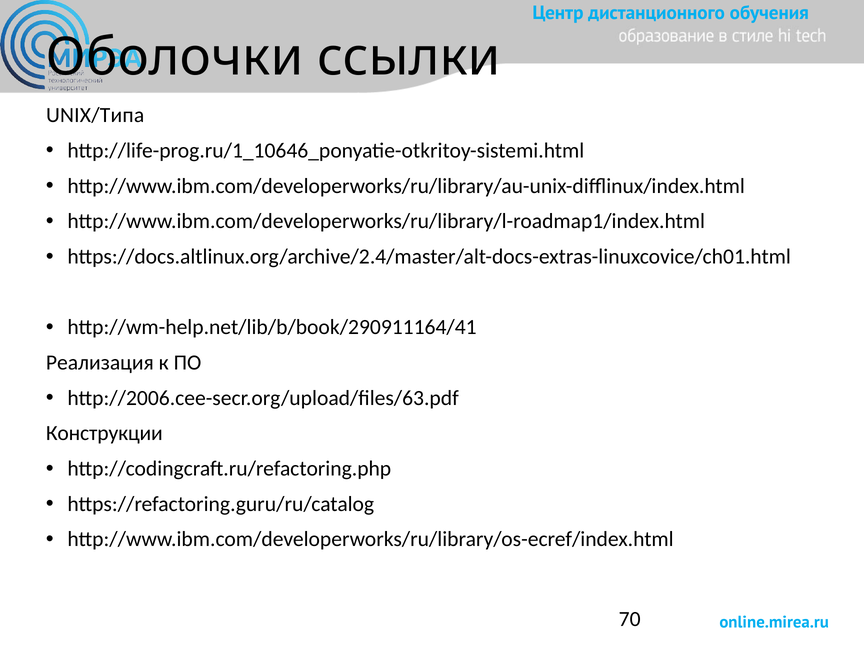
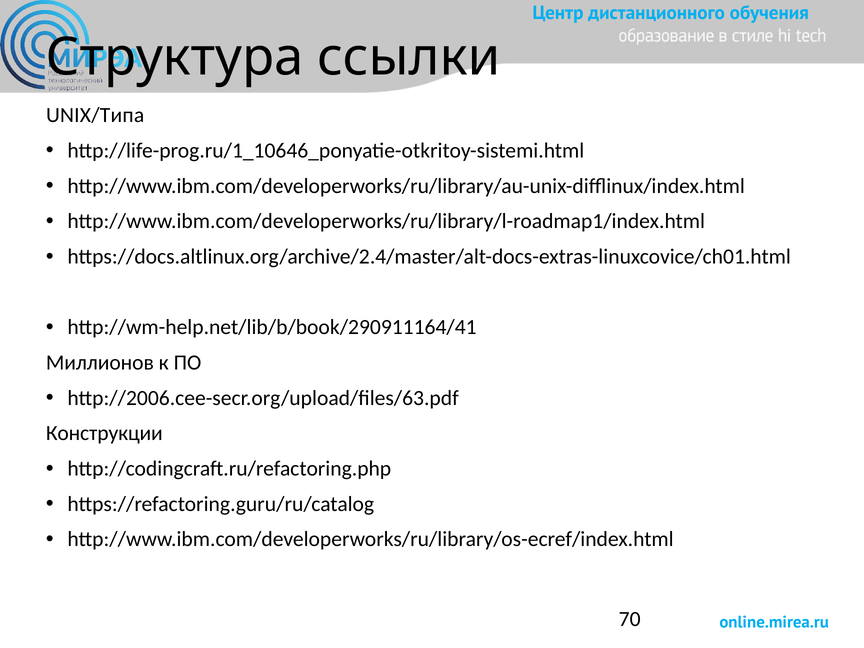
Оболочки: Оболочки -> Структура (175, 57)
Реализация: Реализация -> Миллионов (100, 363)
